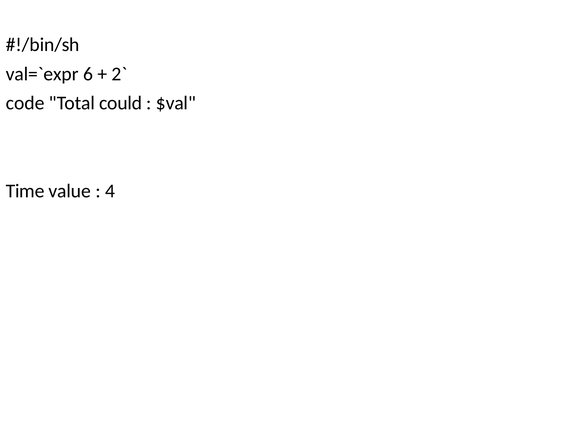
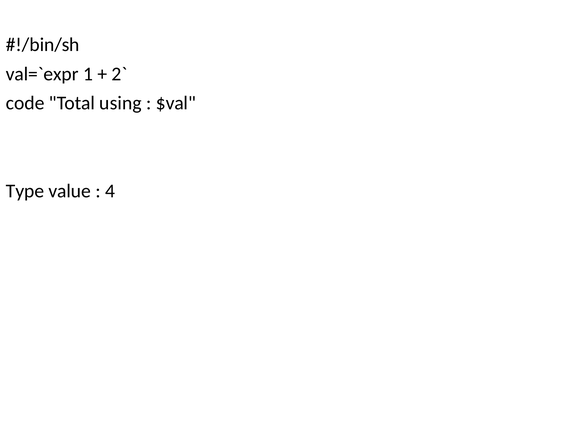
6: 6 -> 1 (88, 74)
could: could -> using (120, 103)
Time: Time -> Type (25, 191)
